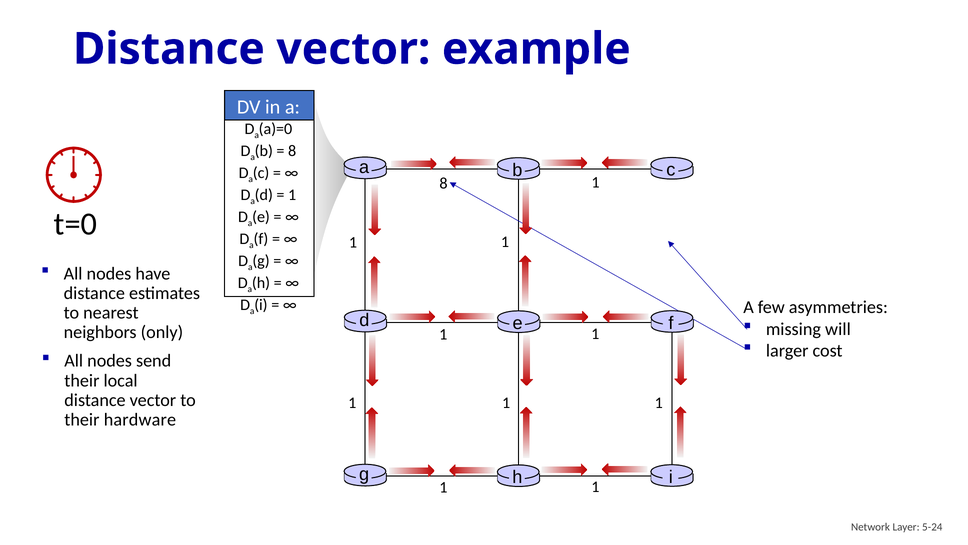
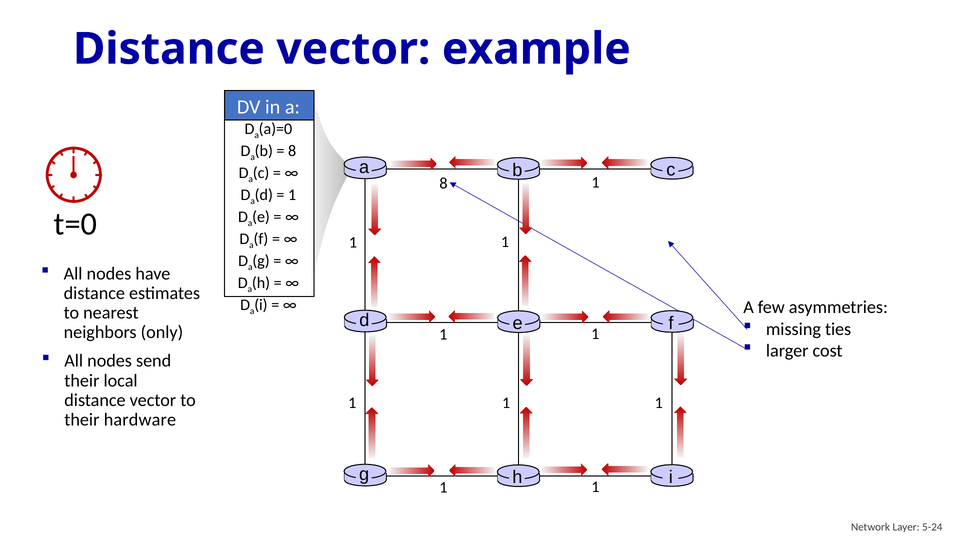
will: will -> ties (838, 329)
